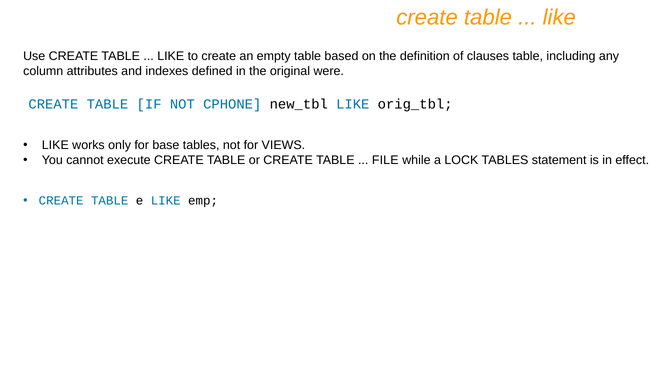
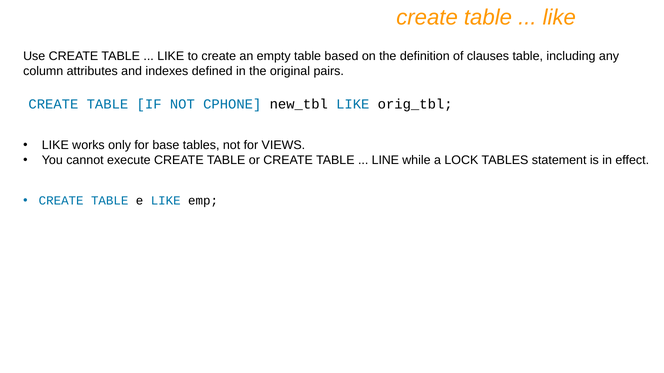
were: were -> pairs (329, 71)
FILE: FILE -> LINE (385, 160)
